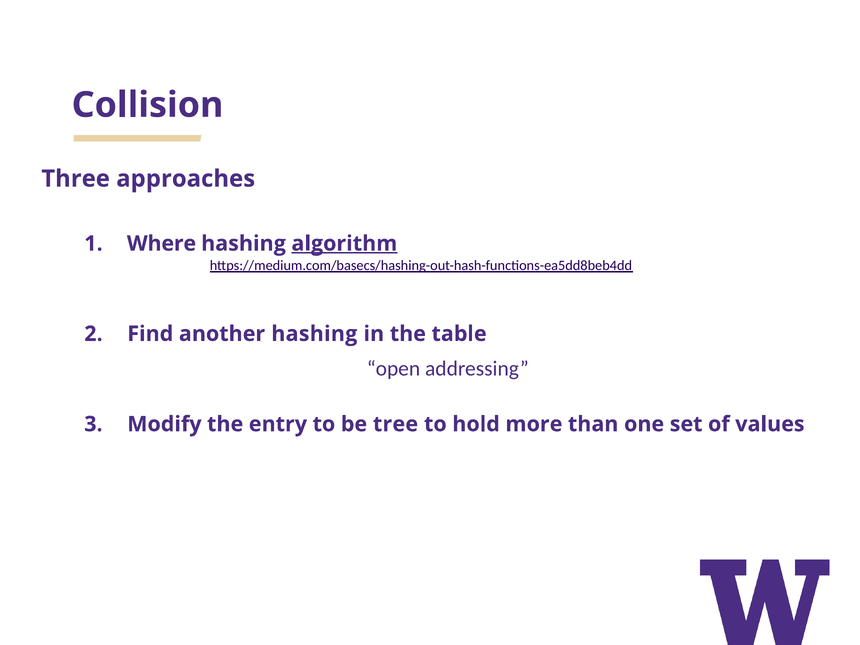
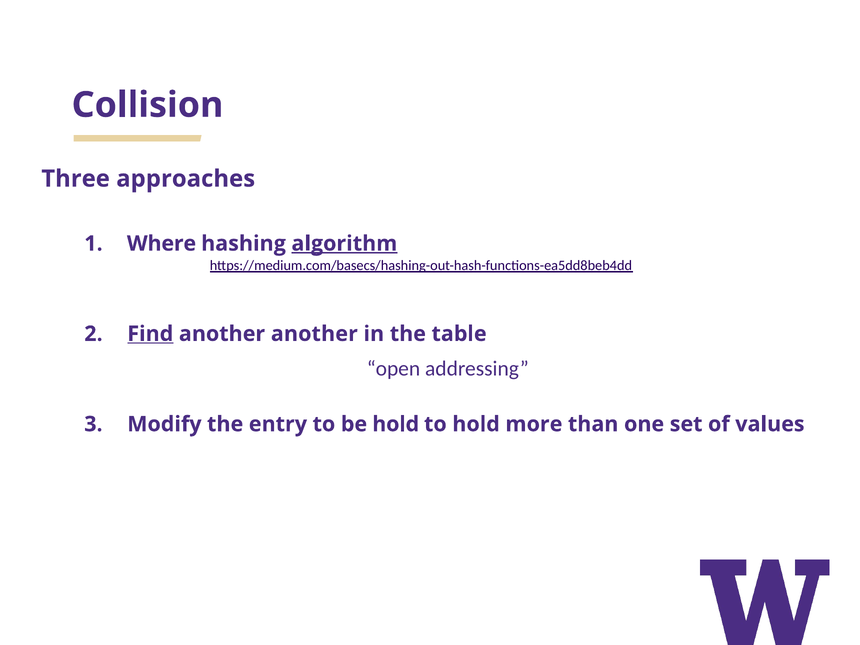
Find underline: none -> present (150, 334)
another hashing: hashing -> another (314, 334)
be tree: tree -> hold (396, 424)
